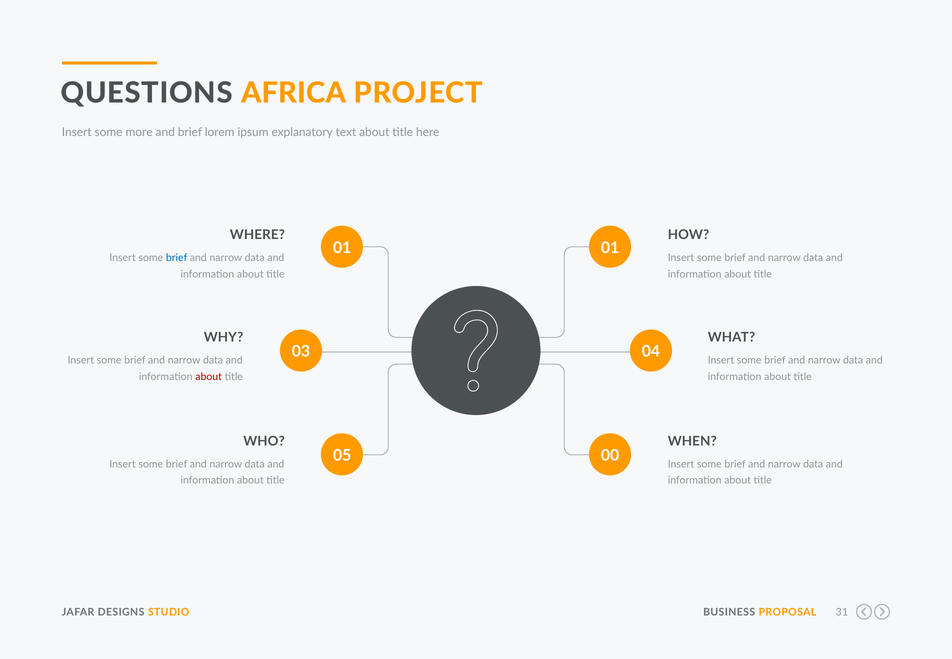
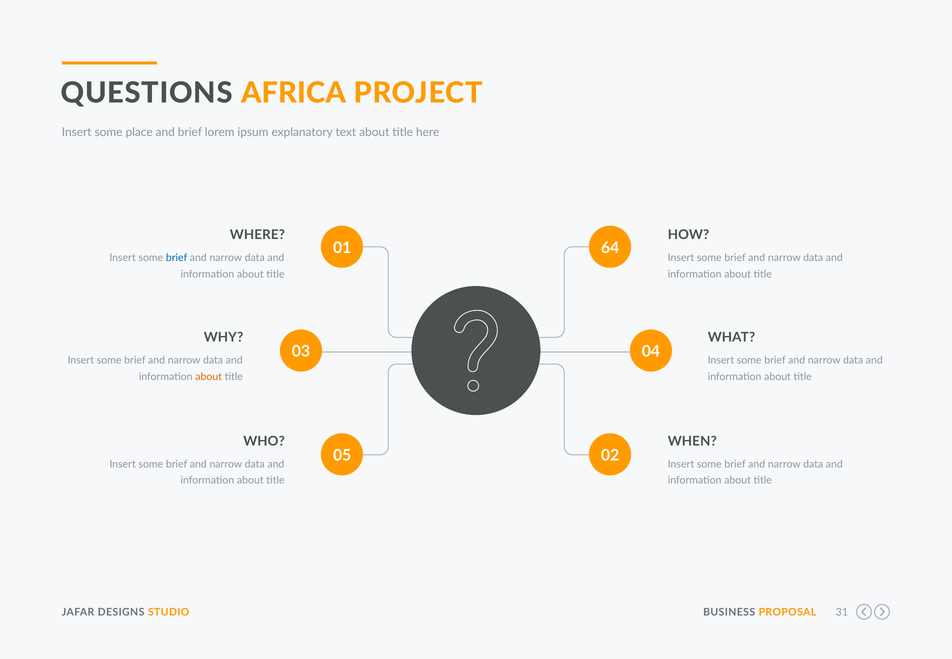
more: more -> place (139, 132)
01 01: 01 -> 64 (610, 248)
about colour: red -> orange (209, 377)
00: 00 -> 02 (610, 455)
